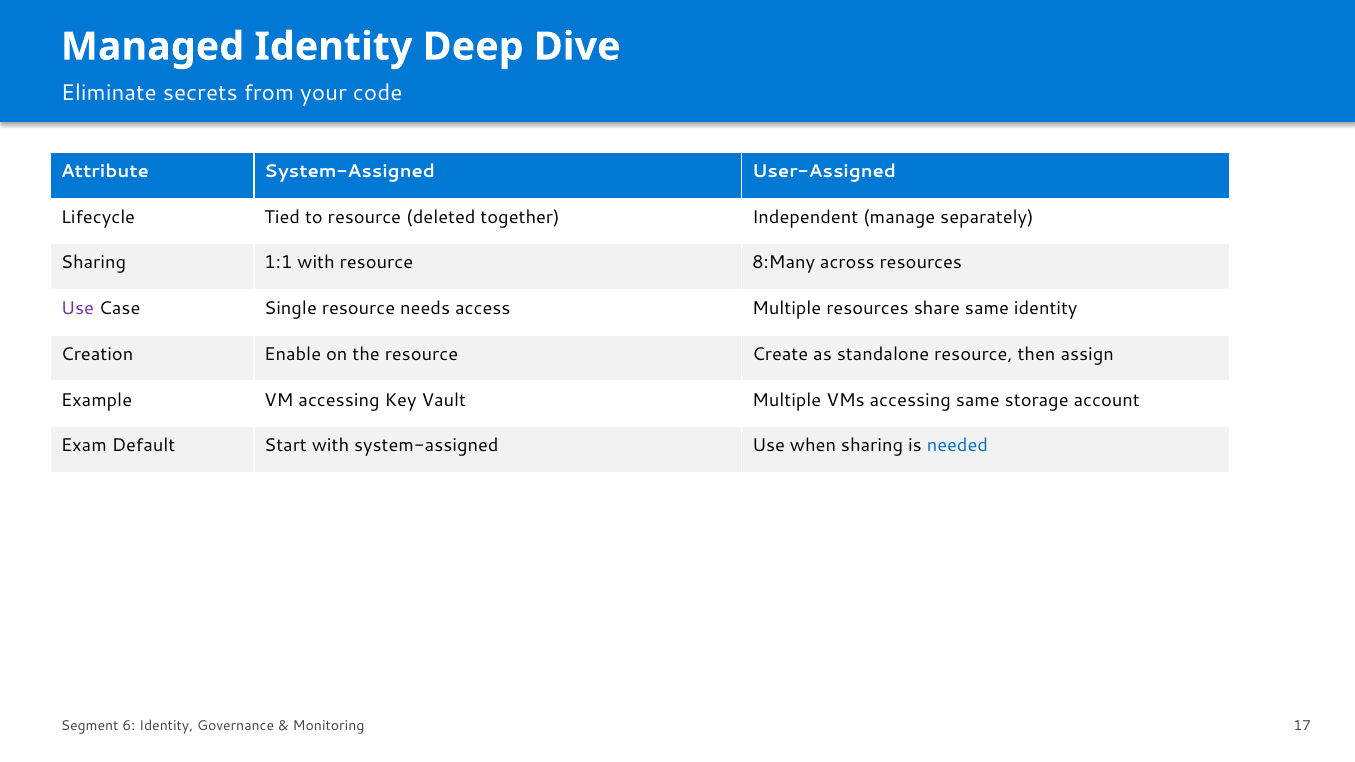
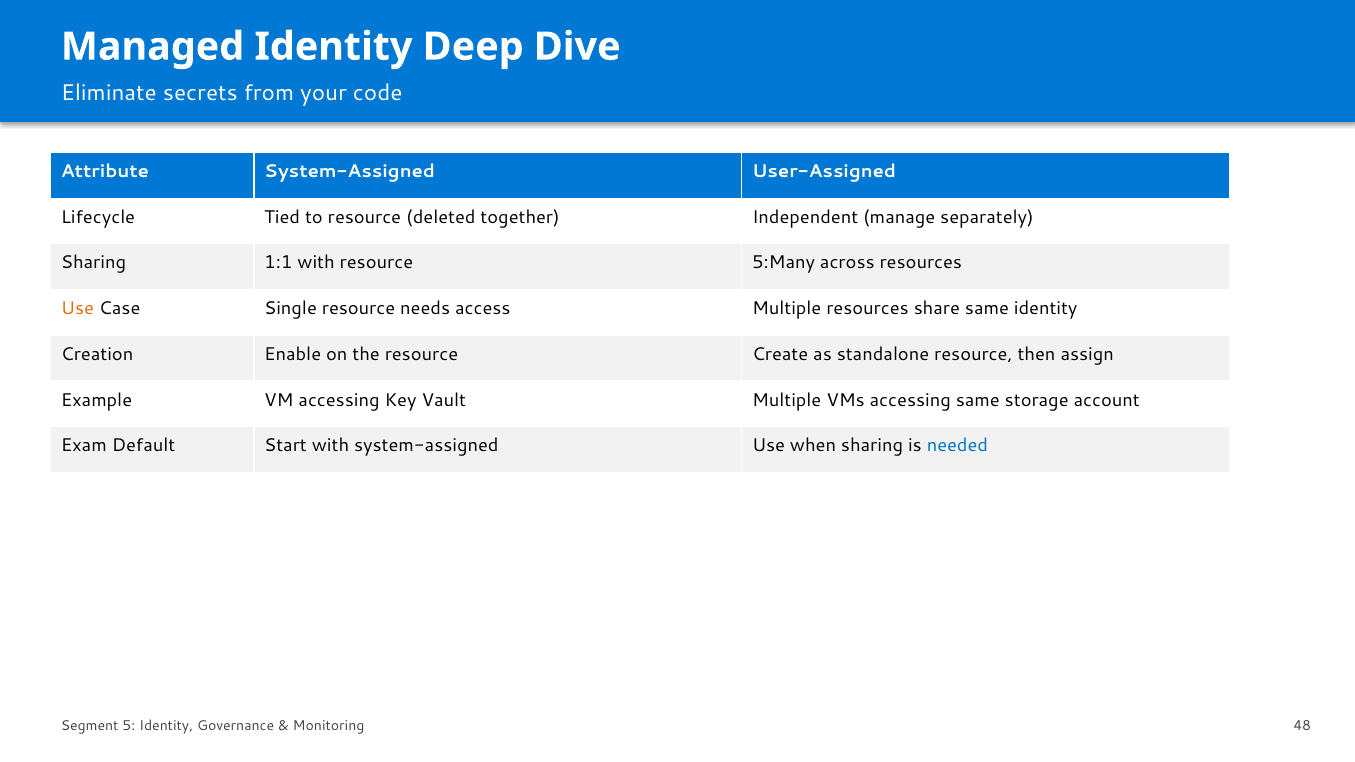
8:Many: 8:Many -> 5:Many (784, 263)
Use colour: purple -> orange (78, 309)
6: 6 -> 5 (129, 726)
17: 17 -> 48 (1302, 726)
